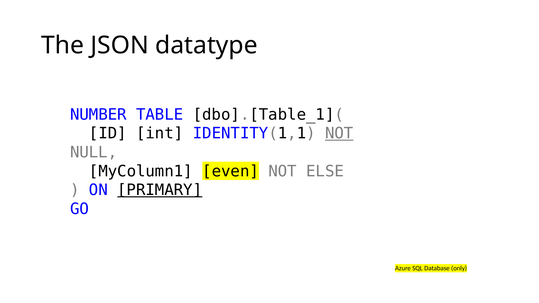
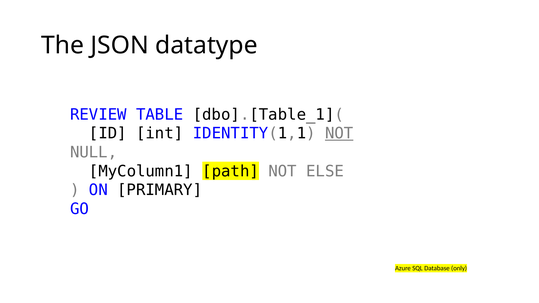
NUMBER: NUMBER -> REVIEW (98, 115)
even: even -> path (231, 171)
PRIMARY underline: present -> none (160, 190)
